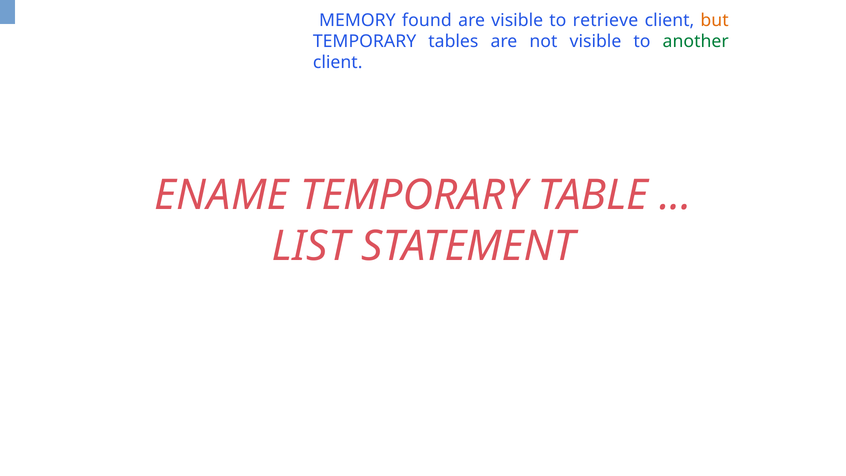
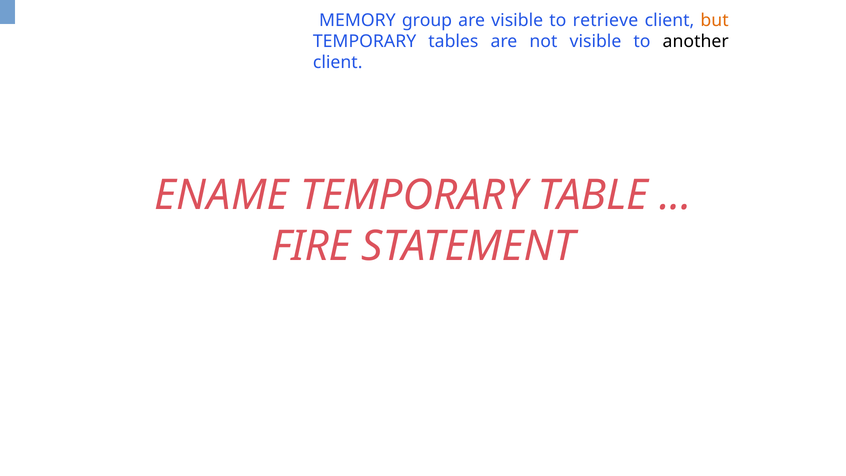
found: found -> group (427, 20)
another colour: green -> black (696, 41)
LIST: LIST -> FIRE (311, 246)
